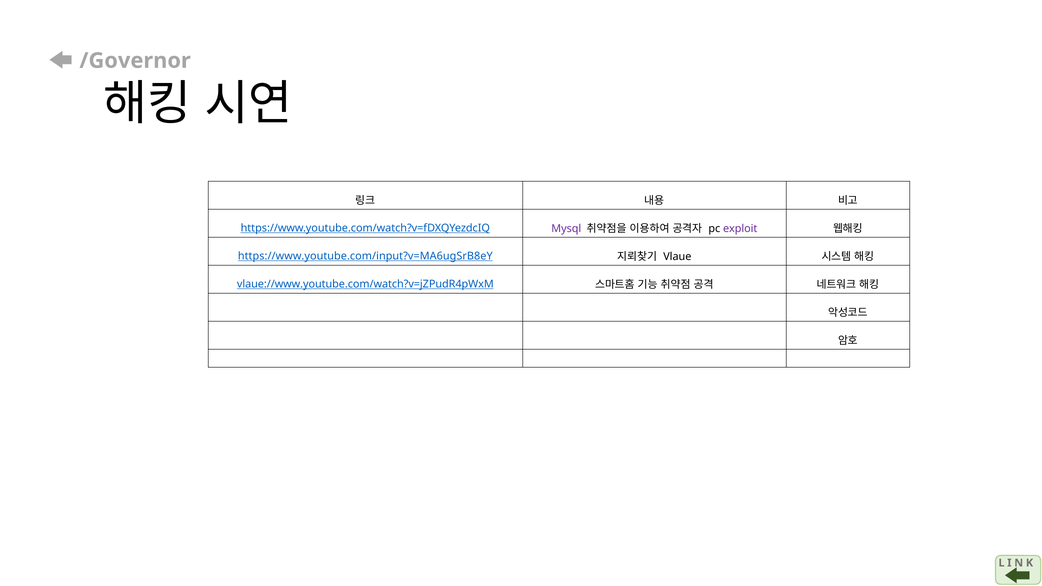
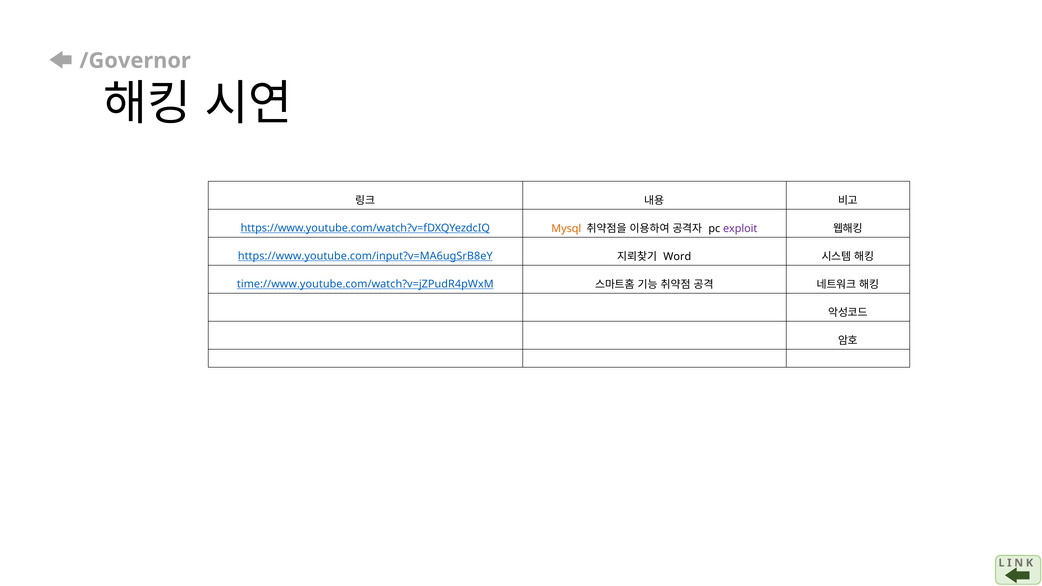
Mysql colour: purple -> orange (566, 229)
Vlaue: Vlaue -> Word (677, 257)
vlaue://www.youtube.com/watch?v=jZPudR4pWxM: vlaue://www.youtube.com/watch?v=jZPudR4pWxM -> time://www.youtube.com/watch?v=jZPudR4pWxM (365, 284)
